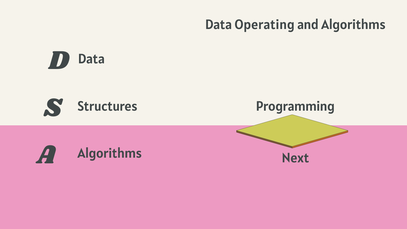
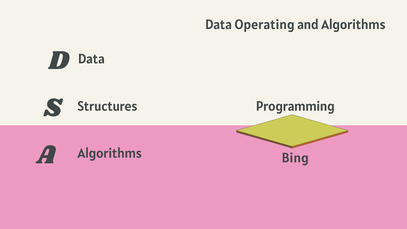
Next: Next -> Bing (295, 158)
